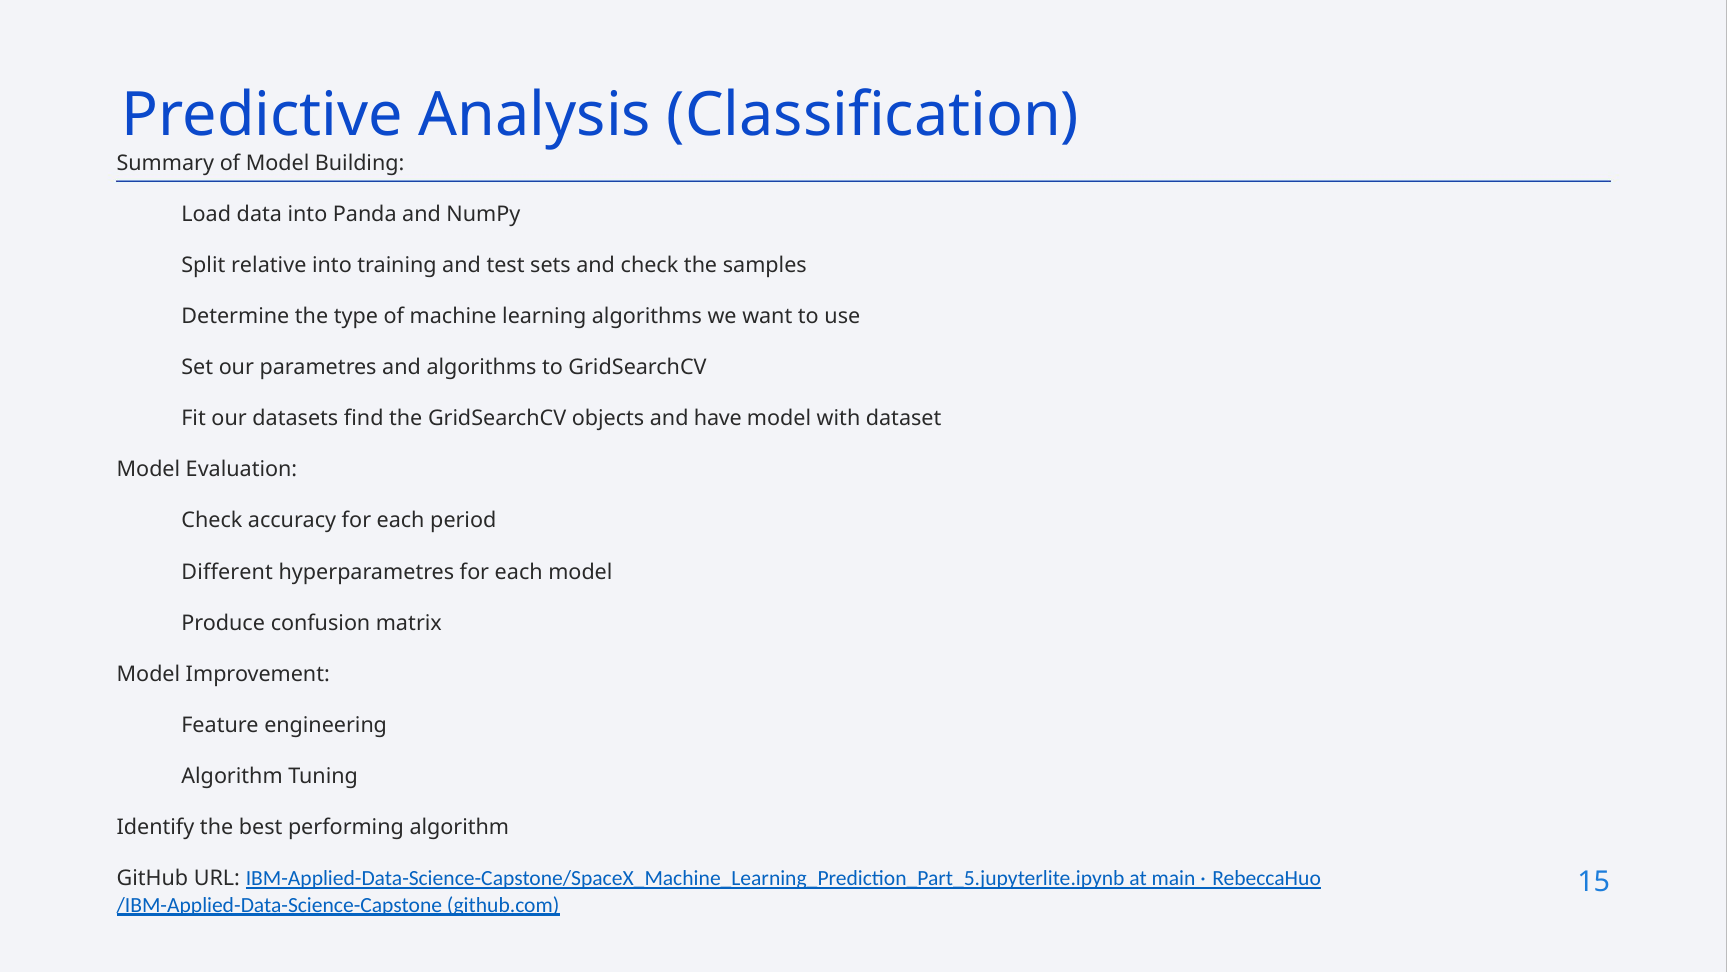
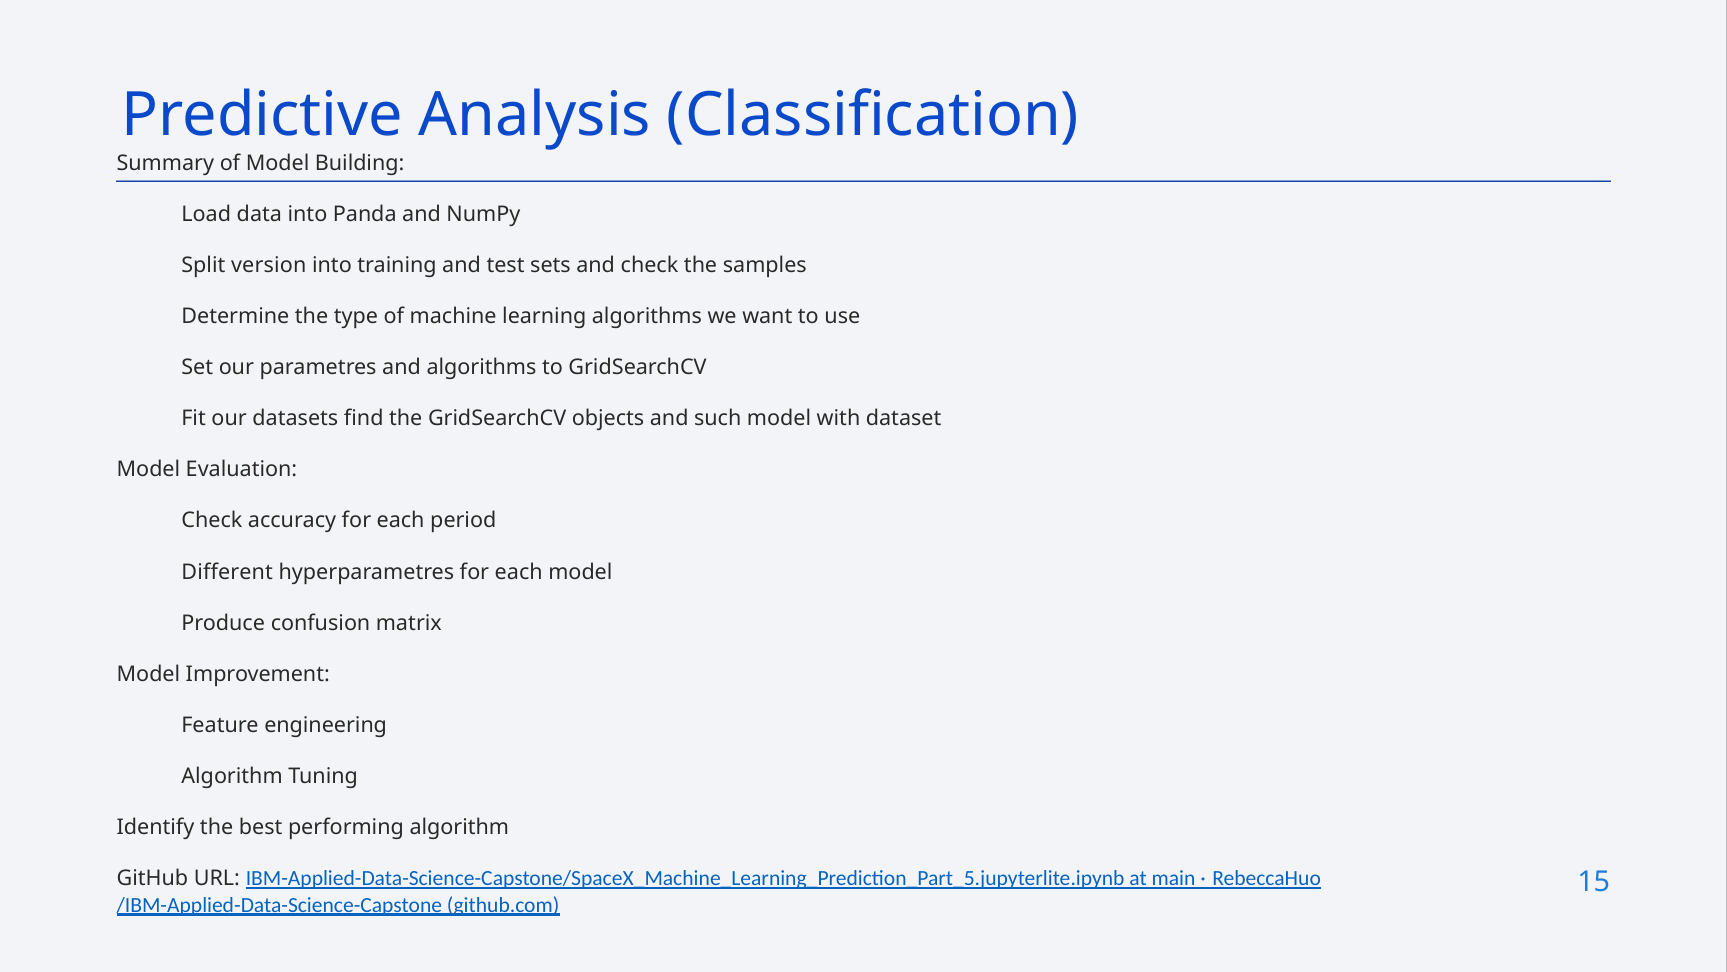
relative: relative -> version (269, 265)
have: have -> such (718, 418)
